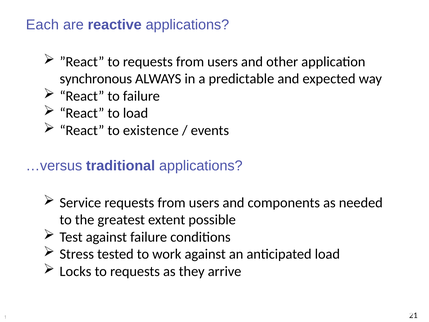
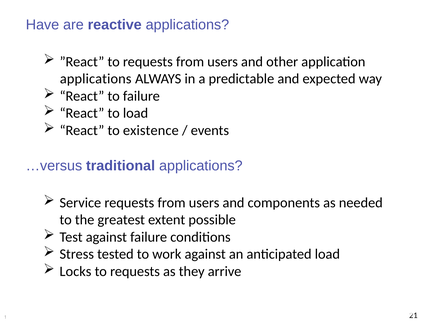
Each: Each -> Have (42, 25)
synchronous: synchronous -> applications (96, 79)
